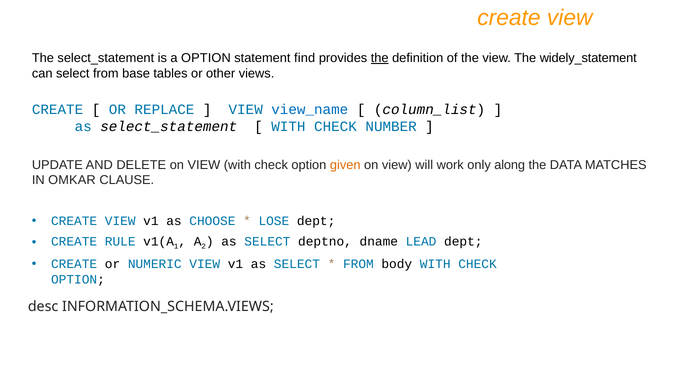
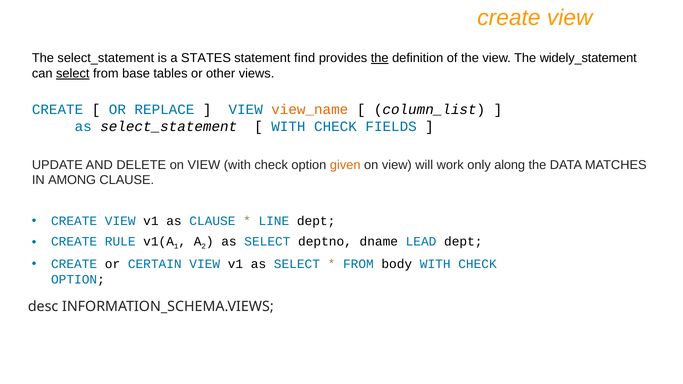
a OPTION: OPTION -> STATES (206, 58)
select underline: none -> present (73, 73)
view_name colour: blue -> orange (310, 109)
NUMBER: NUMBER -> FIELDS (391, 126)
OMKAR: OMKAR -> AMONG (72, 180)
as CHOOSE: CHOOSE -> CLAUSE (212, 221)
LOSE: LOSE -> LINE (274, 221)
NUMERIC: NUMERIC -> CERTAIN (155, 264)
